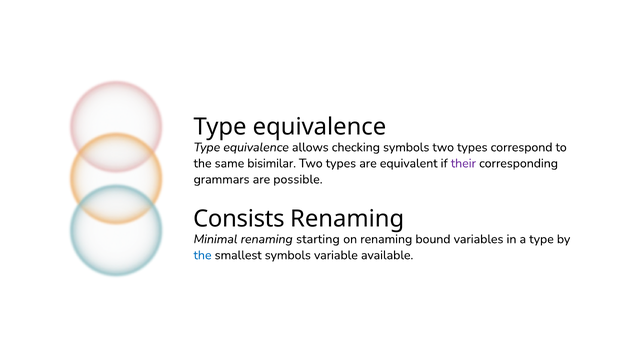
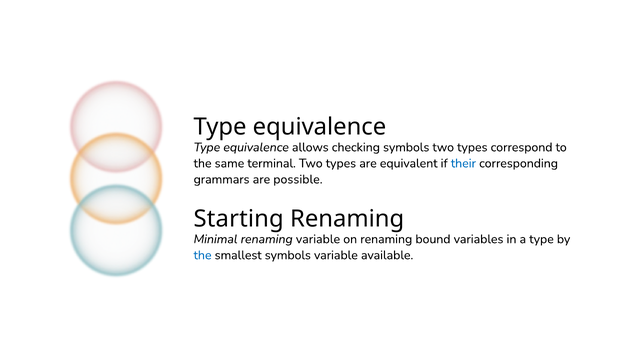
bisimilar: bisimilar -> terminal (272, 163)
their colour: purple -> blue (463, 163)
Consists: Consists -> Starting (239, 219)
renaming starting: starting -> variable (318, 239)
